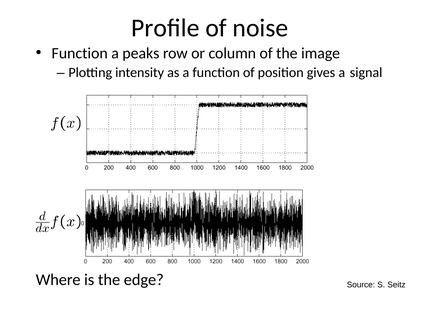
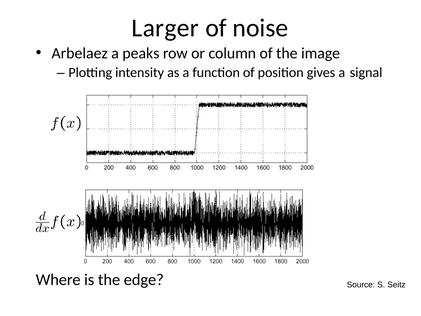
Proﬁle: Proﬁle -> Larger (165, 28)
Function: Function -> Arbelaez (80, 53)
